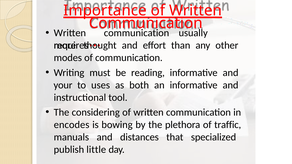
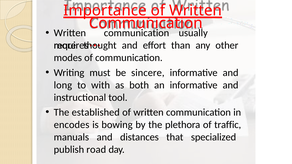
reading: reading -> sincere (148, 73)
your: your -> long (63, 85)
uses: uses -> with (101, 85)
considering: considering -> established (96, 112)
little: little -> road (96, 150)
